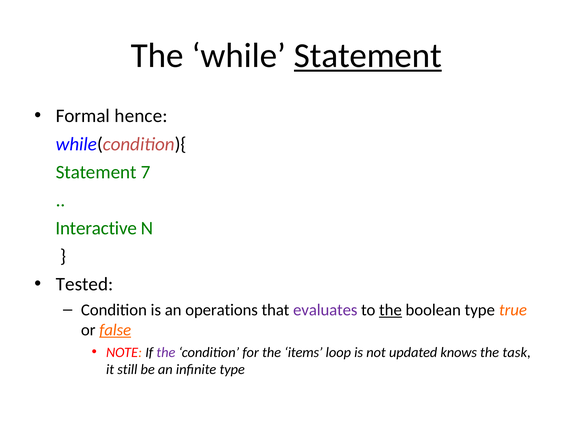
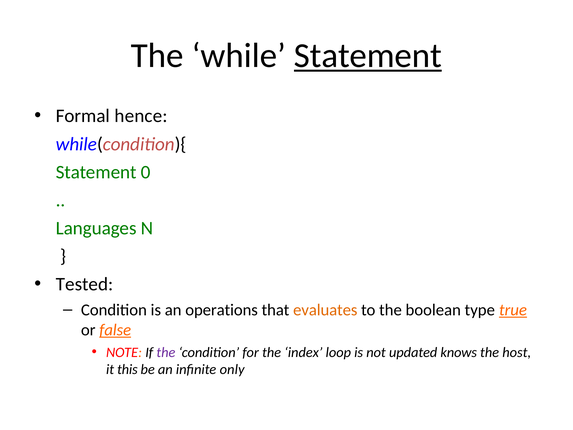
7: 7 -> 0 (146, 172)
Interactive: Interactive -> Languages (96, 228)
evaluates colour: purple -> orange (325, 310)
the underline: present -> none (390, 310)
true underline: none -> present (513, 310)
items: items -> index (303, 352)
task: task -> host (517, 352)
still: still -> this (127, 369)
infinite type: type -> only (232, 369)
